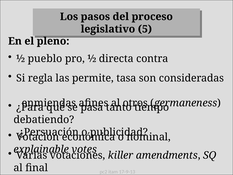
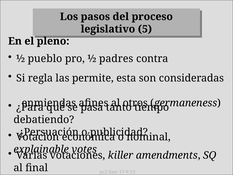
directa: directa -> padres (116, 59)
tasa: tasa -> esta (126, 78)
